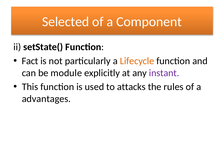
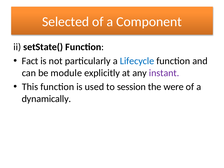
Lifecycle colour: orange -> blue (137, 61)
attacks: attacks -> session (131, 87)
rules: rules -> were (174, 87)
advantages: advantages -> dynamically (46, 99)
